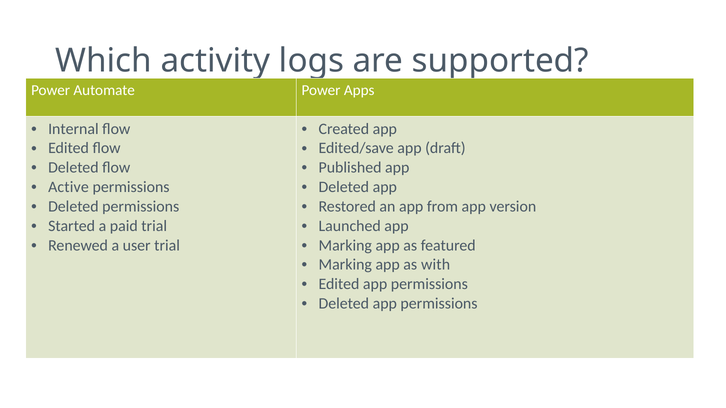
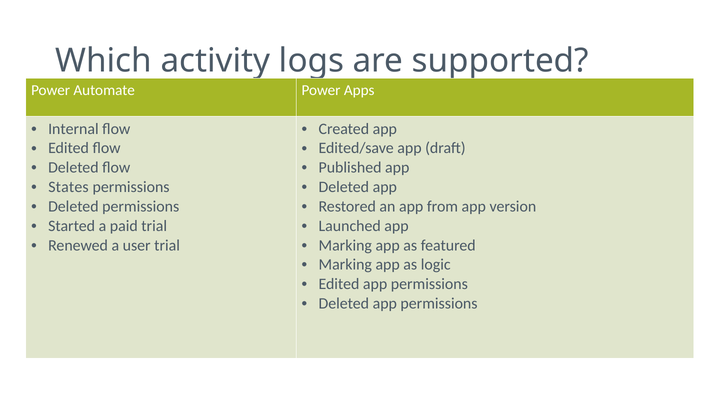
Active: Active -> States (68, 187)
with: with -> logic (436, 265)
